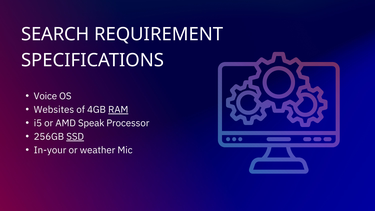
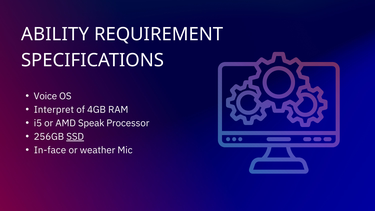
SEARCH: SEARCH -> ABILITY (55, 34)
Websites: Websites -> Interpret (54, 110)
RAM underline: present -> none (118, 110)
In-your: In-your -> In-face (50, 150)
